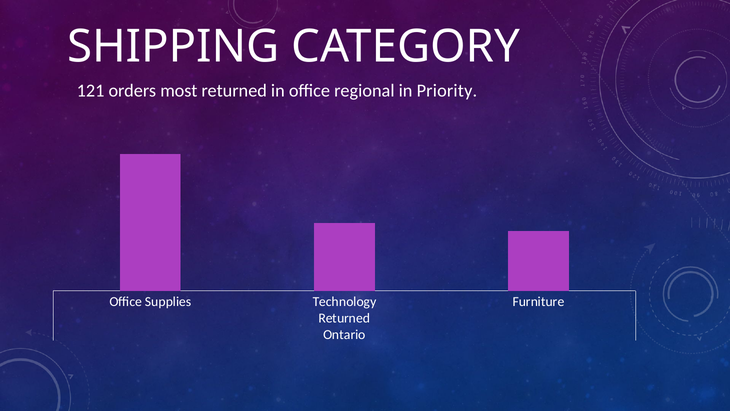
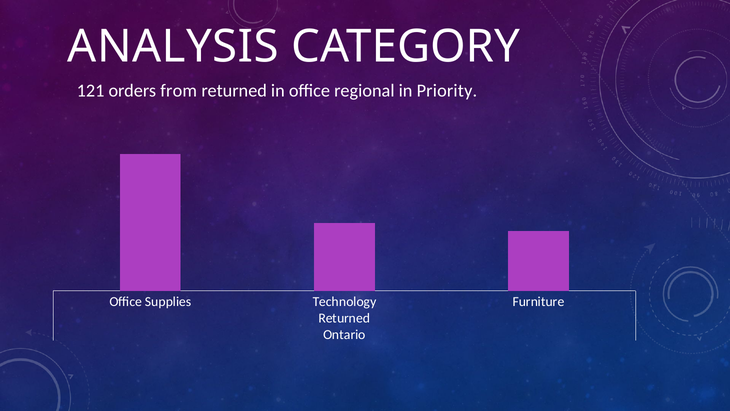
SHIPPING: SHIPPING -> ANALYSIS (173, 47)
most: most -> from (179, 91)
